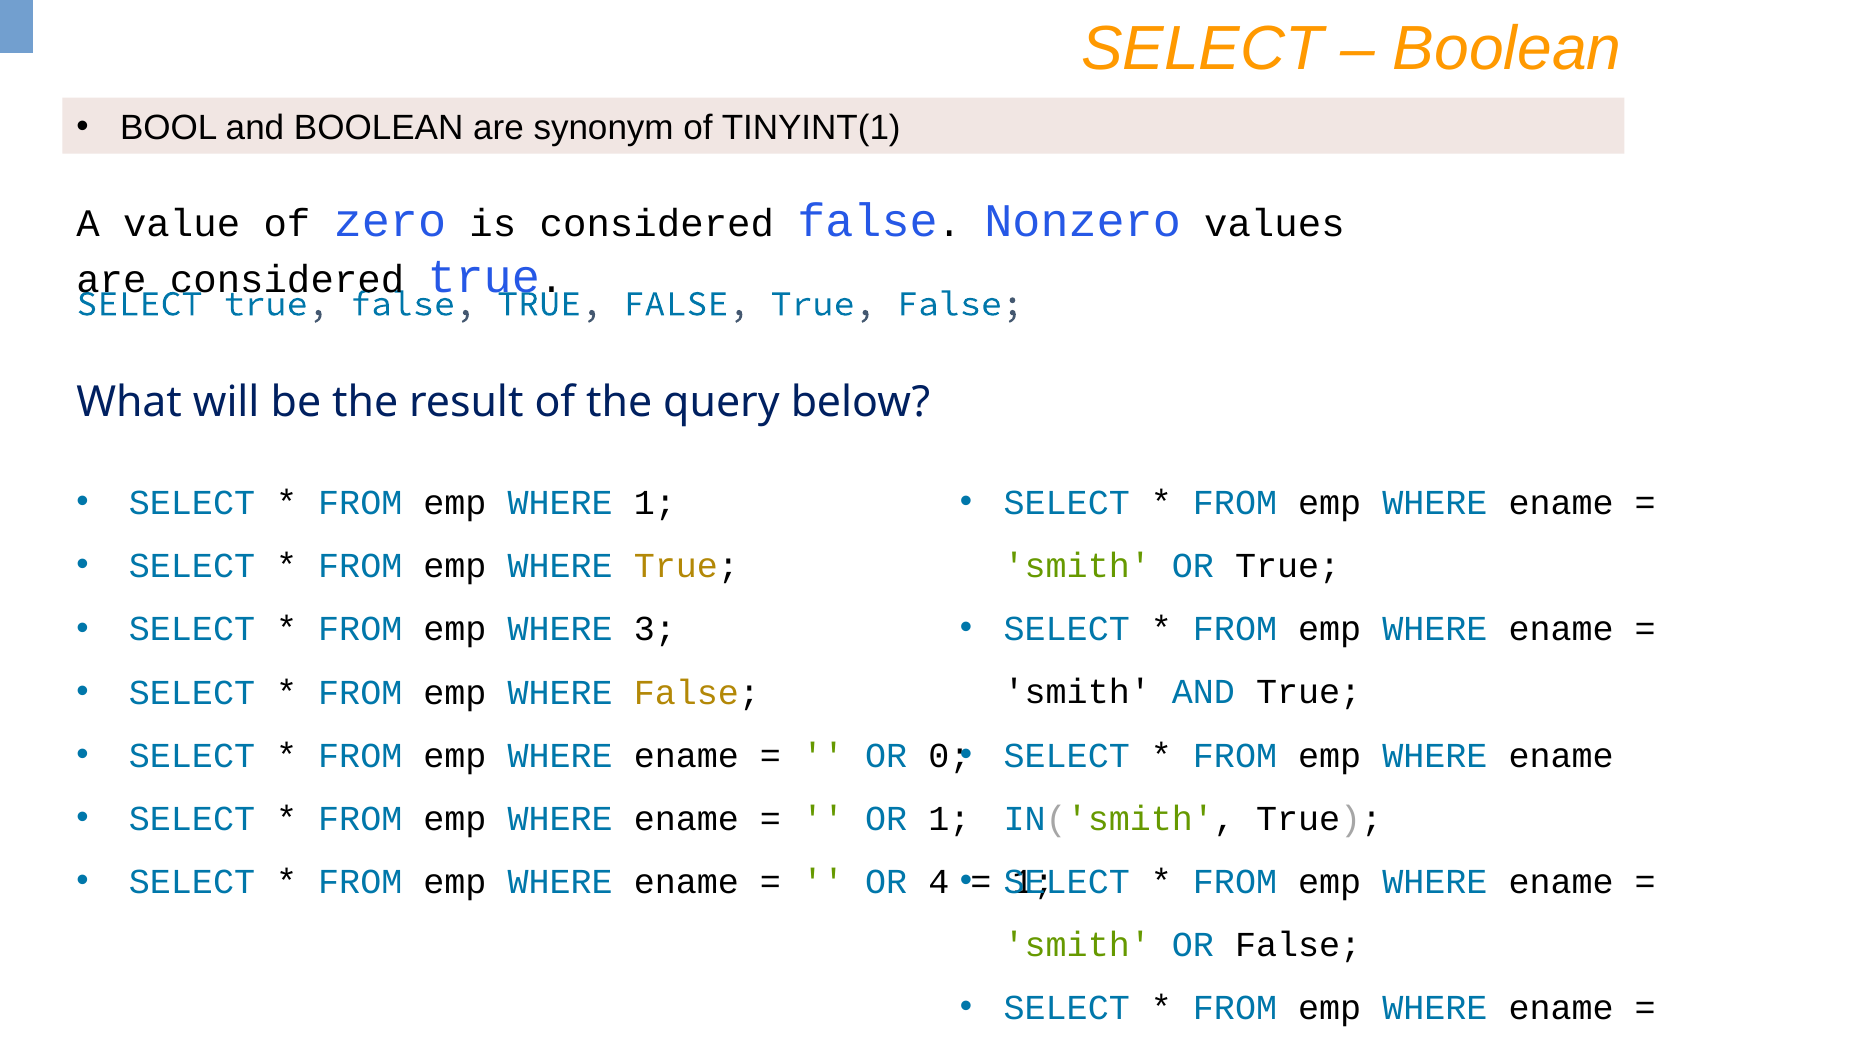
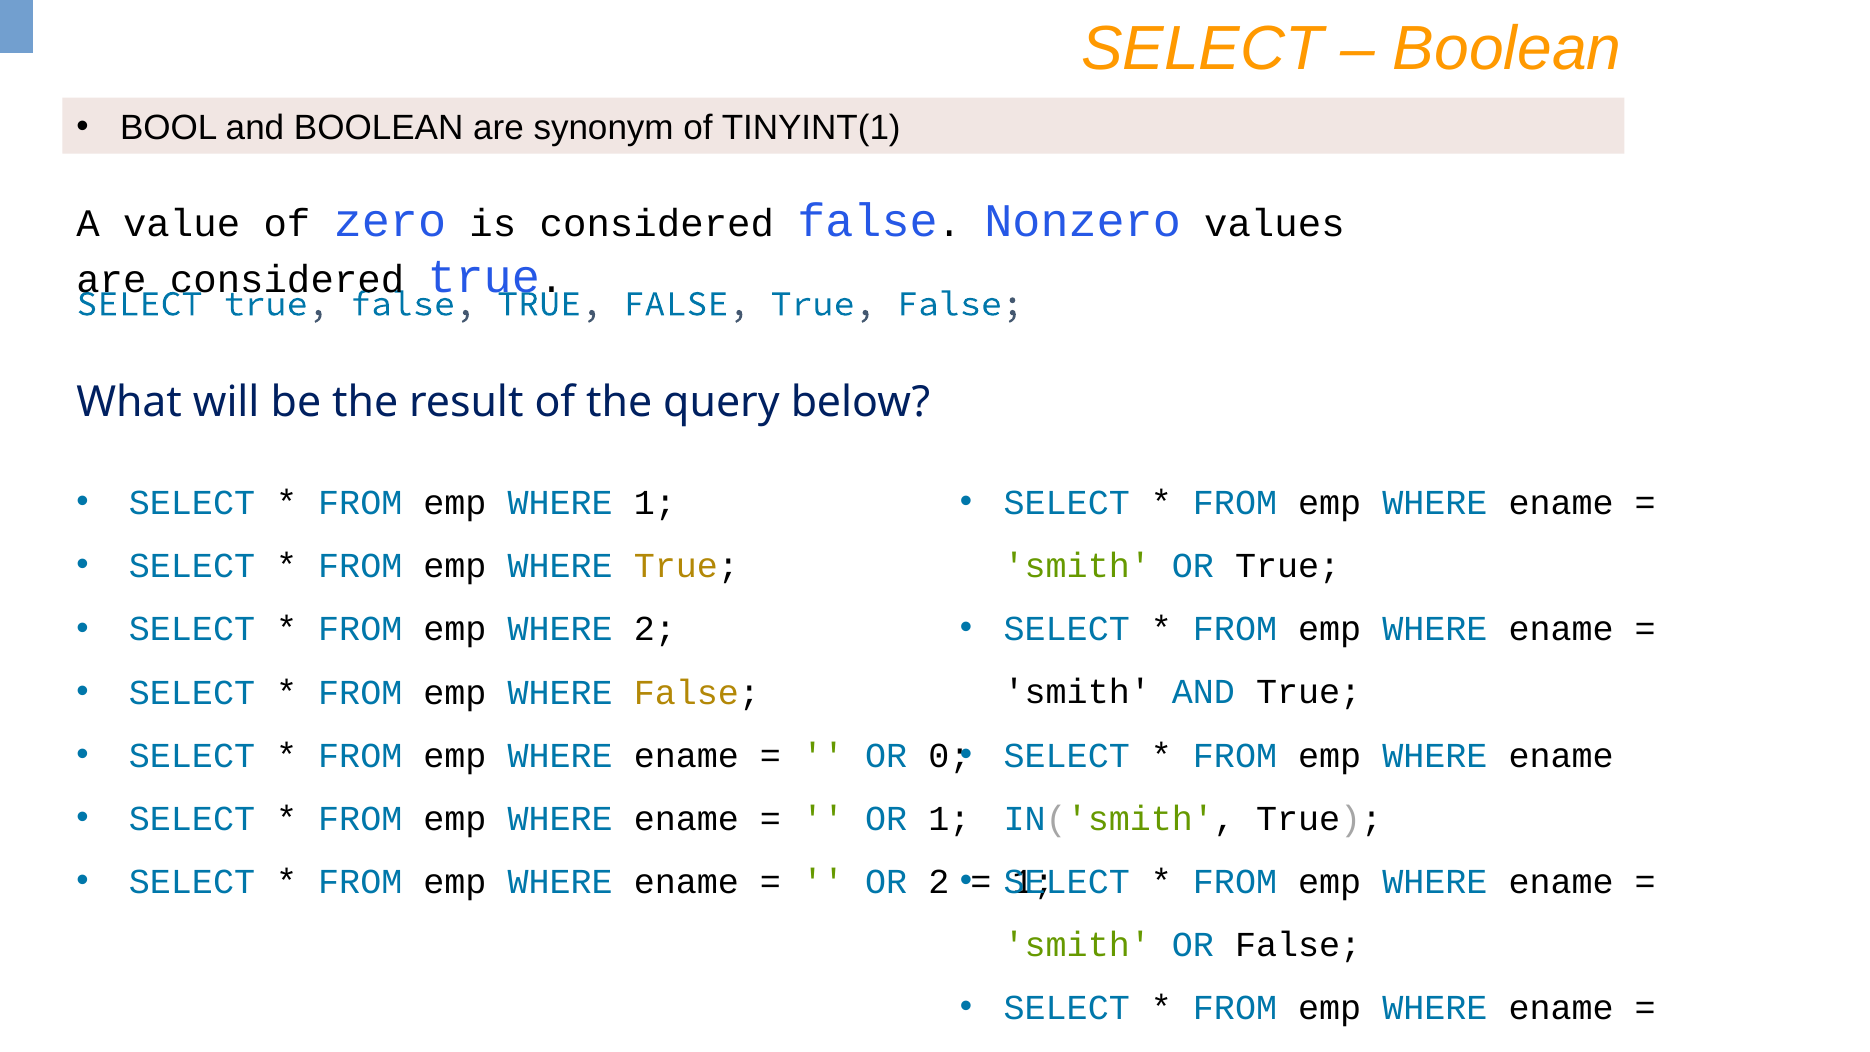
WHERE 3: 3 -> 2 (655, 629)
OR 4: 4 -> 2 (939, 882)
